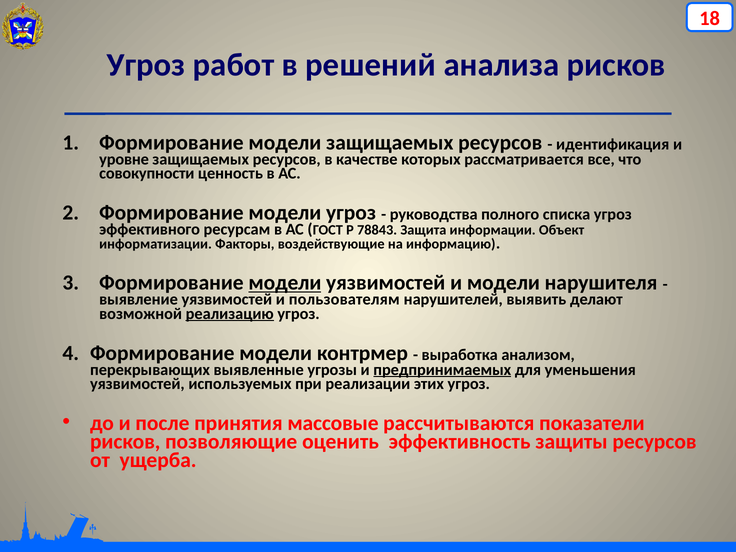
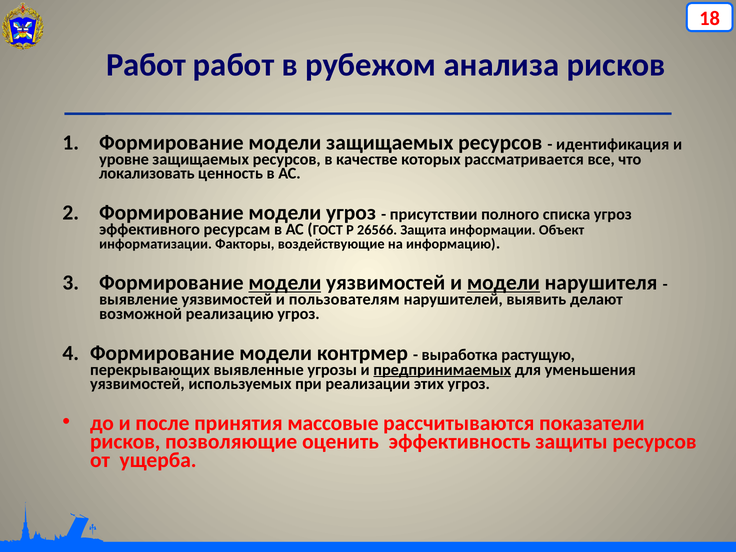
Угроз: Угроз -> Работ (146, 65)
решений: решений -> рубежом (371, 65)
совокупности: совокупности -> локализовать (147, 173)
руководства: руководства -> присутствии (434, 214)
78843: 78843 -> 26566 (377, 230)
модели underline: none -> present (503, 283)
реализацию underline: present -> none (230, 314)
анализом: анализом -> растущую (538, 355)
